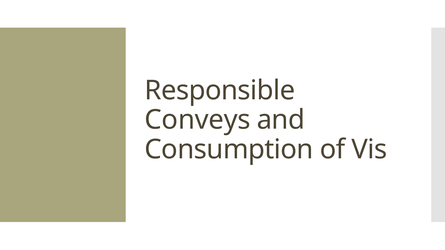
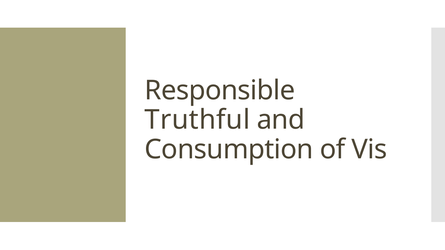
Conveys: Conveys -> Truthful (197, 120)
